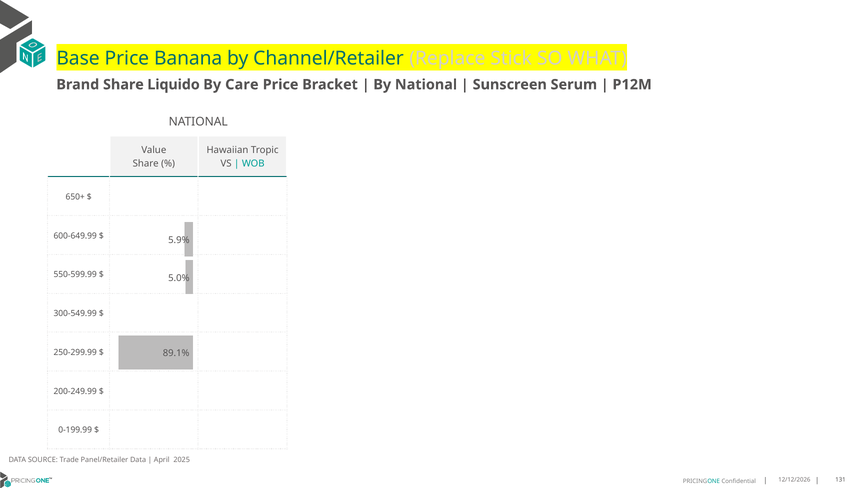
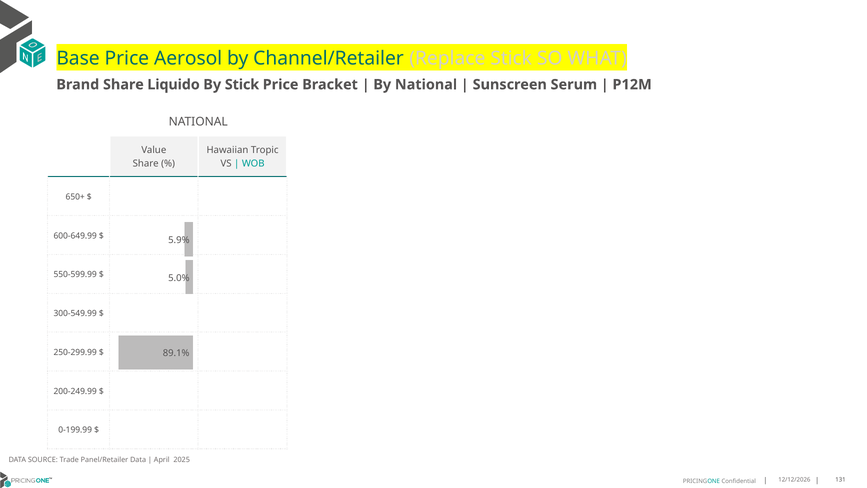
Banana: Banana -> Aerosol (188, 58)
By Care: Care -> Stick (242, 85)
